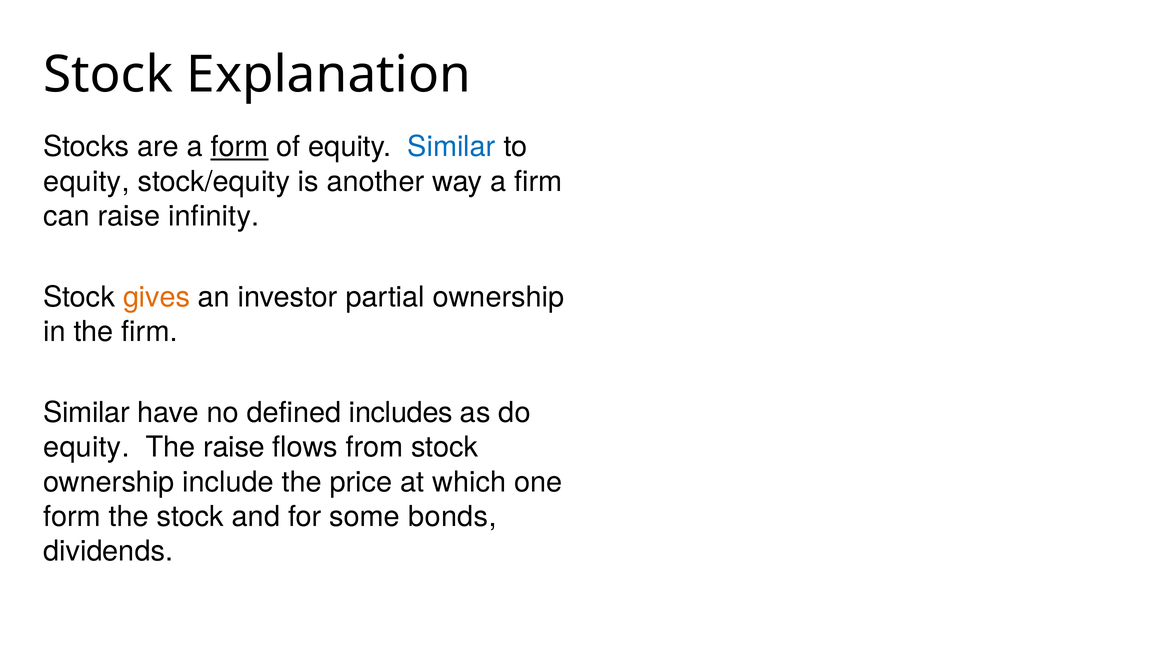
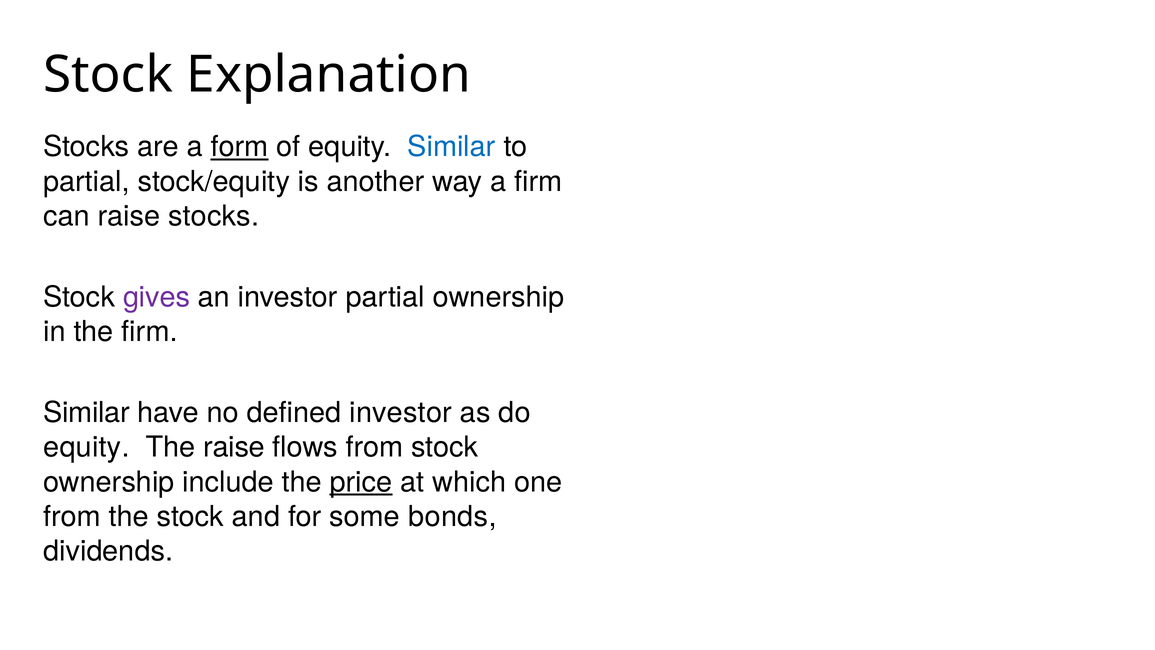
equity: equity -> partial (87, 182)
raise infinity: infinity -> stocks (214, 216)
gives colour: orange -> purple (156, 297)
defined includes: includes -> investor (401, 413)
price underline: none -> present (361, 482)
form: form -> from (72, 516)
